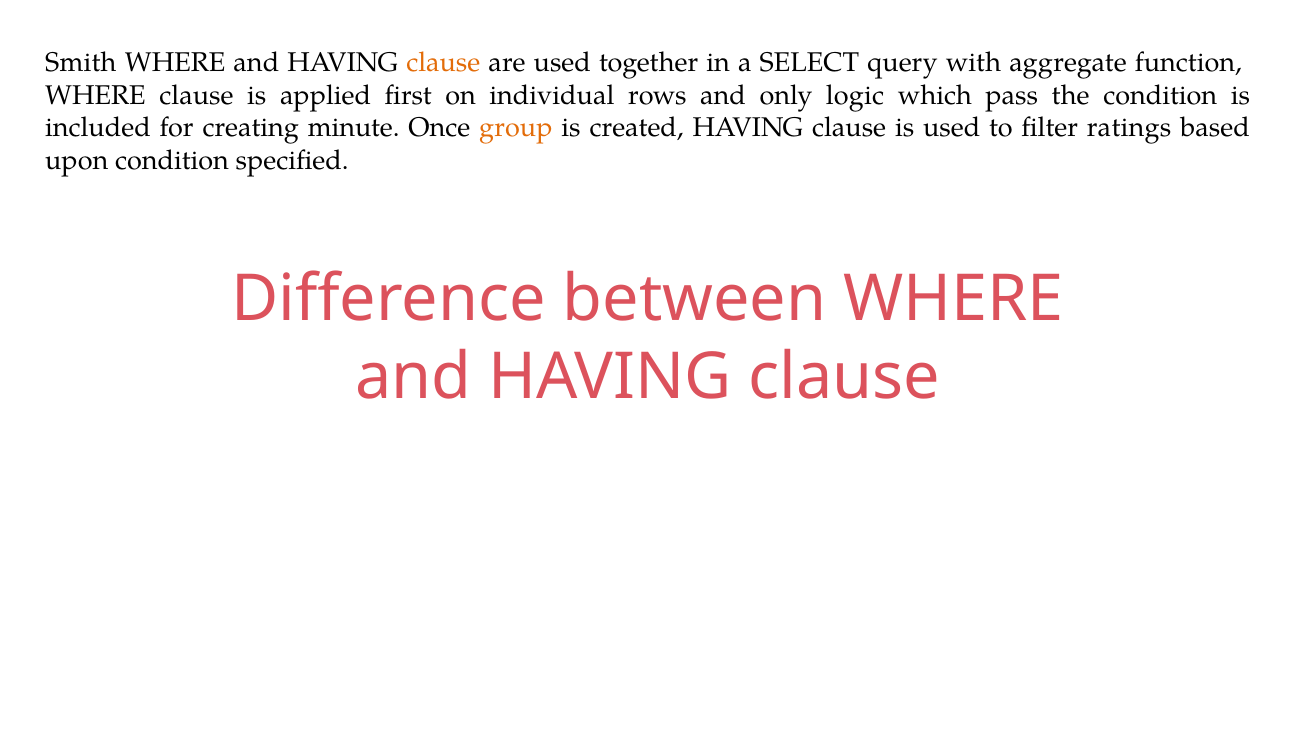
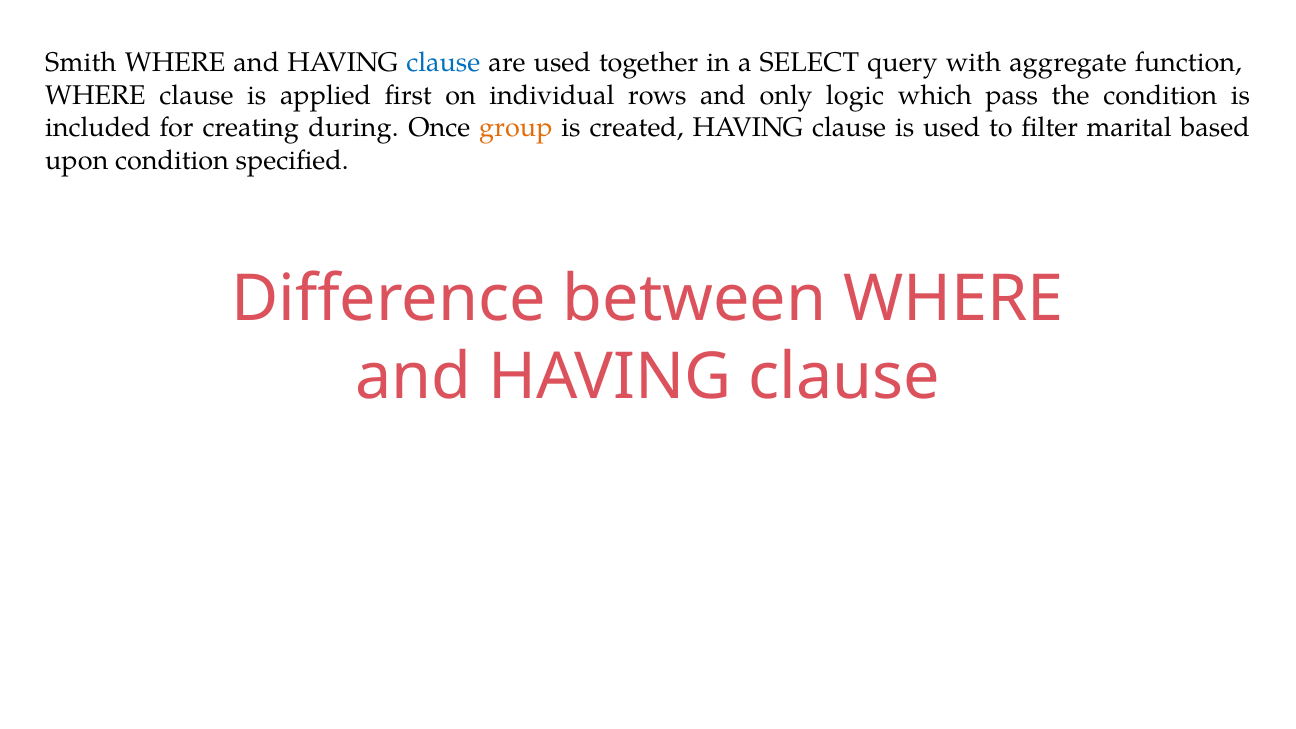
clause colour: orange -> blue (443, 63)
minute: minute -> during (354, 128)
ratings: ratings -> marital (1129, 128)
